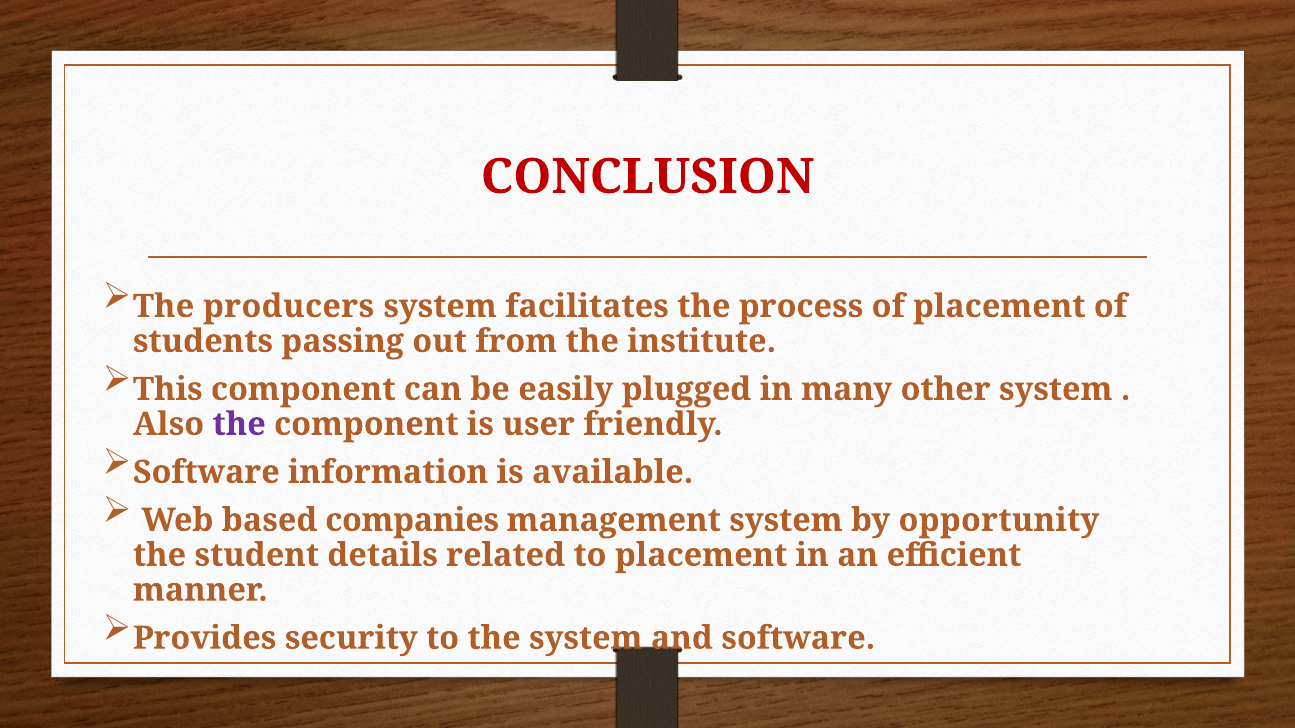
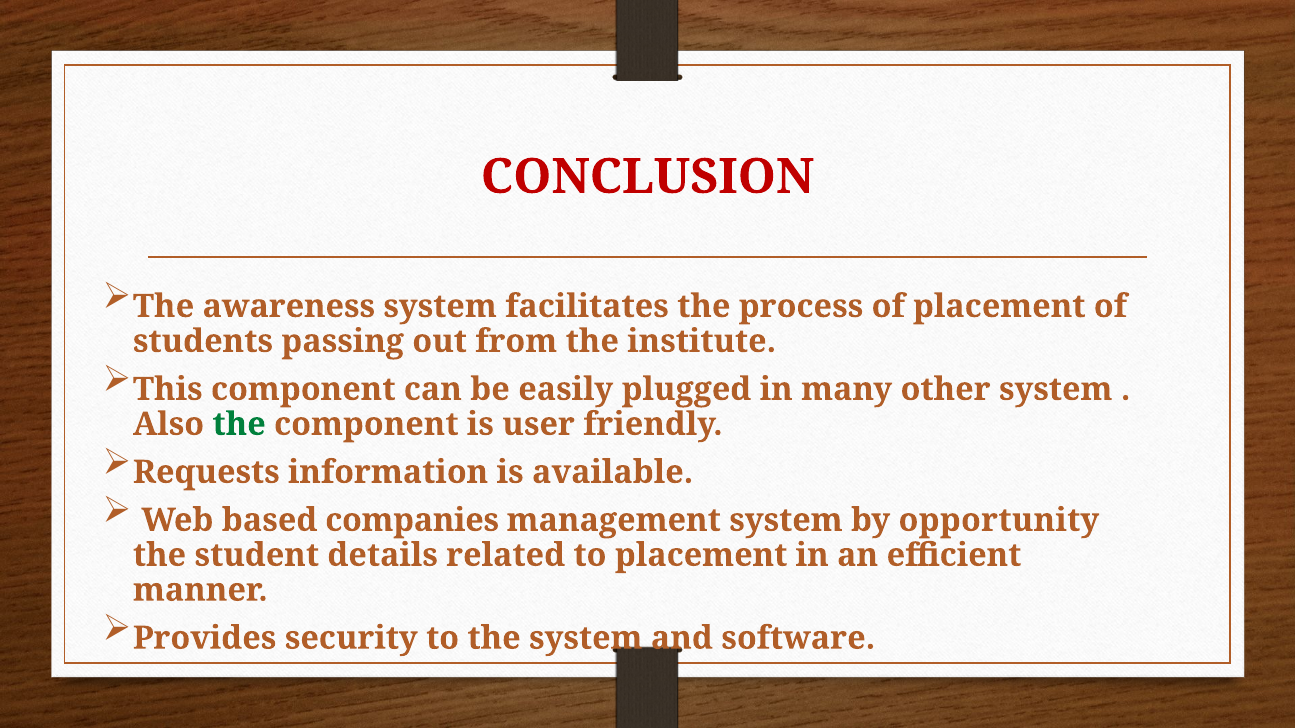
producers: producers -> awareness (289, 306)
the colour: purple -> green (239, 424)
Software: Software -> Requests (206, 472)
